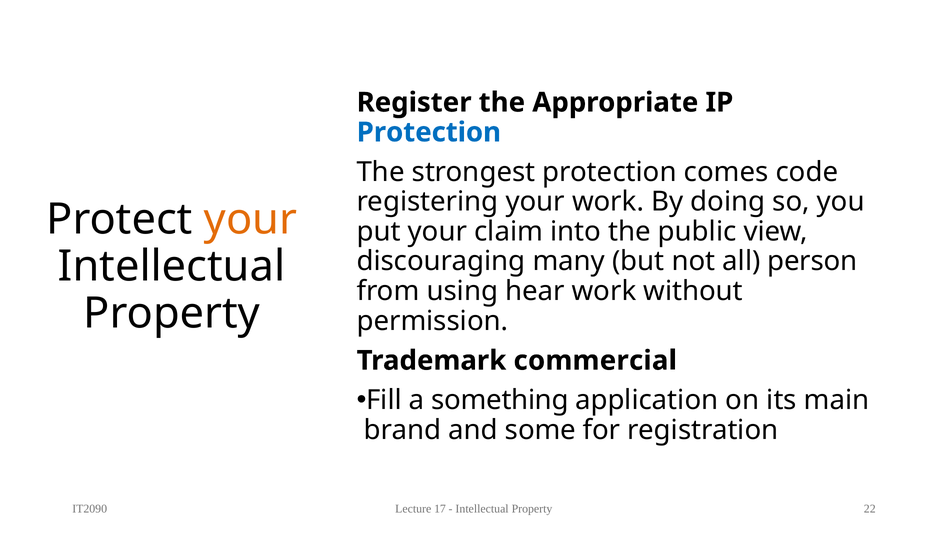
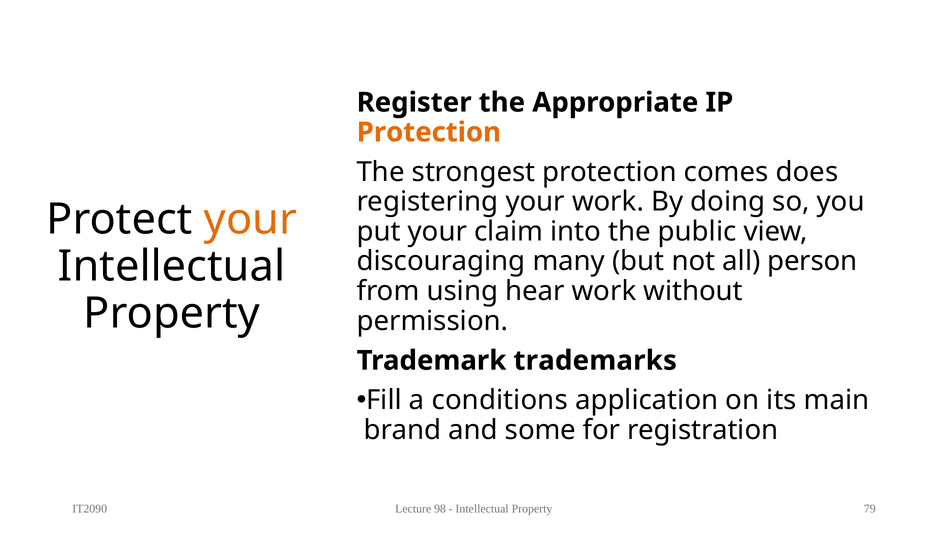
Protection colour: blue -> orange (429, 132)
code: code -> does (807, 172)
commercial: commercial -> trademarks (595, 361)
something: something -> conditions (500, 400)
17: 17 -> 98 (440, 509)
22: 22 -> 79 (870, 509)
